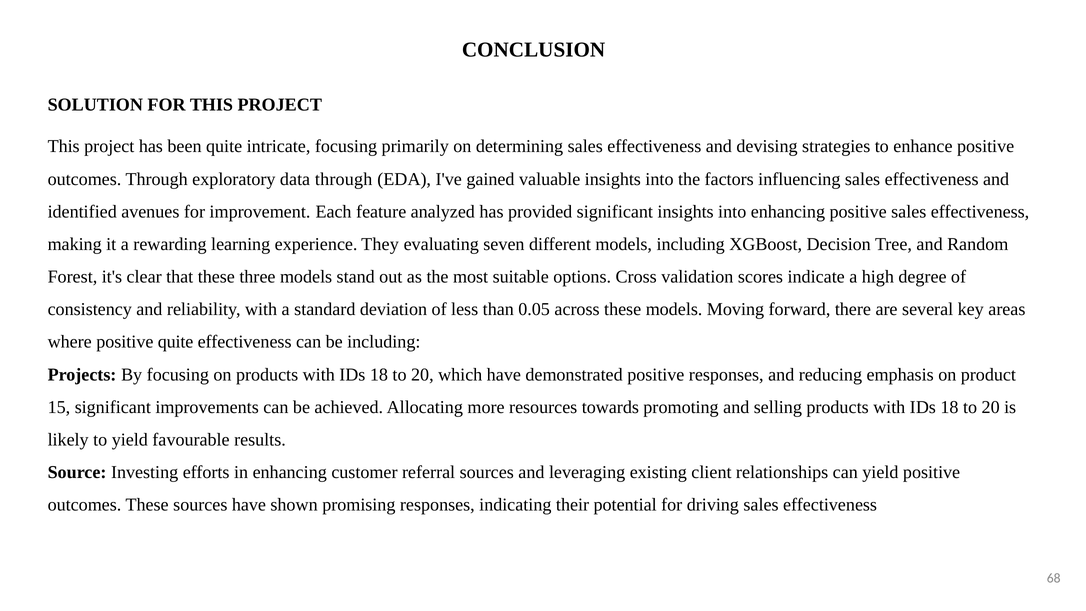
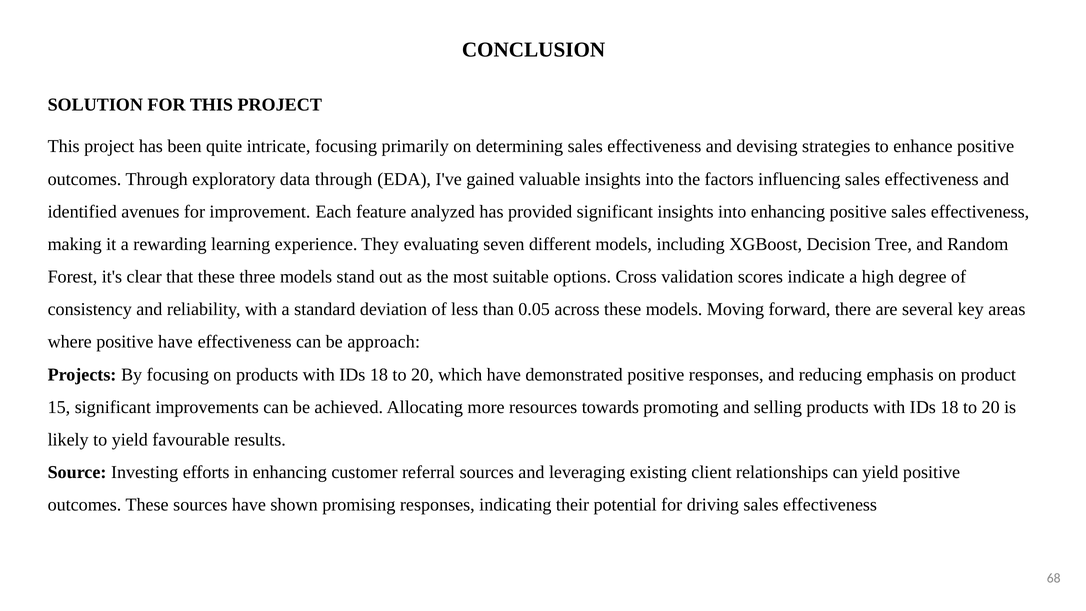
positive quite: quite -> have (175, 342)
be including: including -> approach (384, 342)
